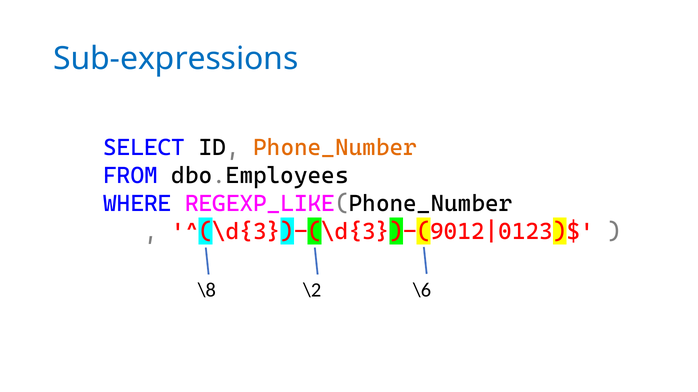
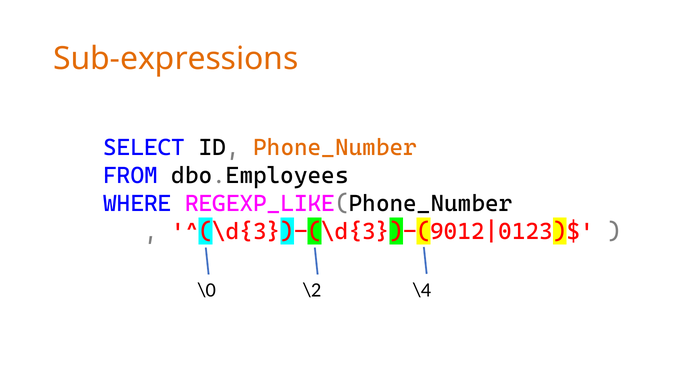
Sub-expressions colour: blue -> orange (176, 59)
\8: \8 -> \0 (207, 291)
\6: \6 -> \4 (422, 291)
